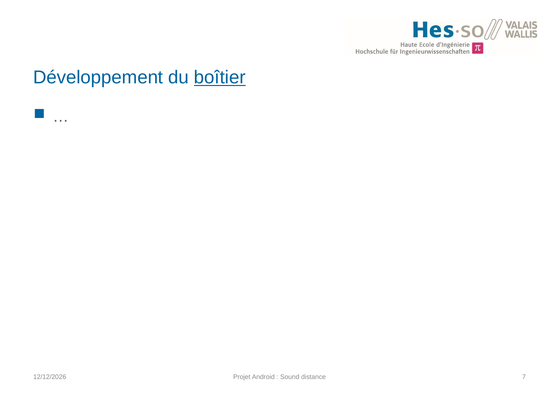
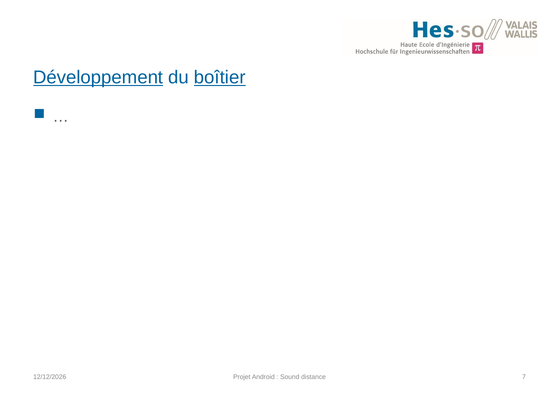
Développement underline: none -> present (98, 78)
